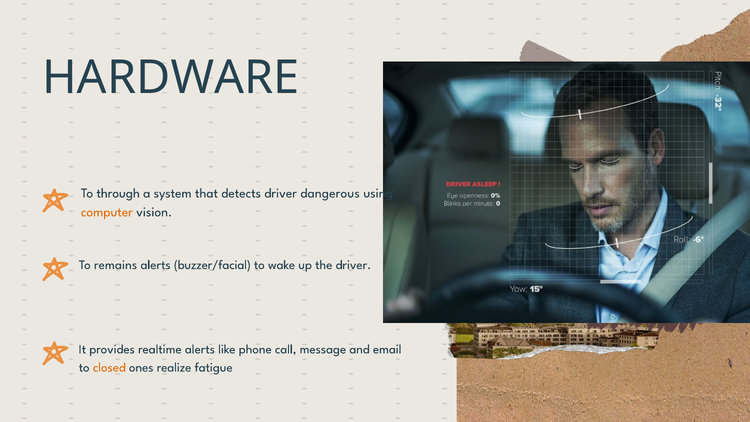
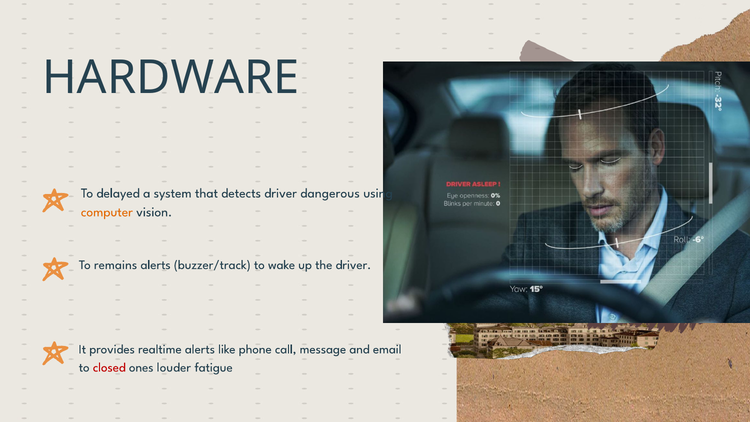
through: through -> delayed (118, 193)
buzzer/facial: buzzer/facial -> buzzer/track (212, 265)
closed colour: orange -> red (109, 367)
realize: realize -> louder (174, 367)
